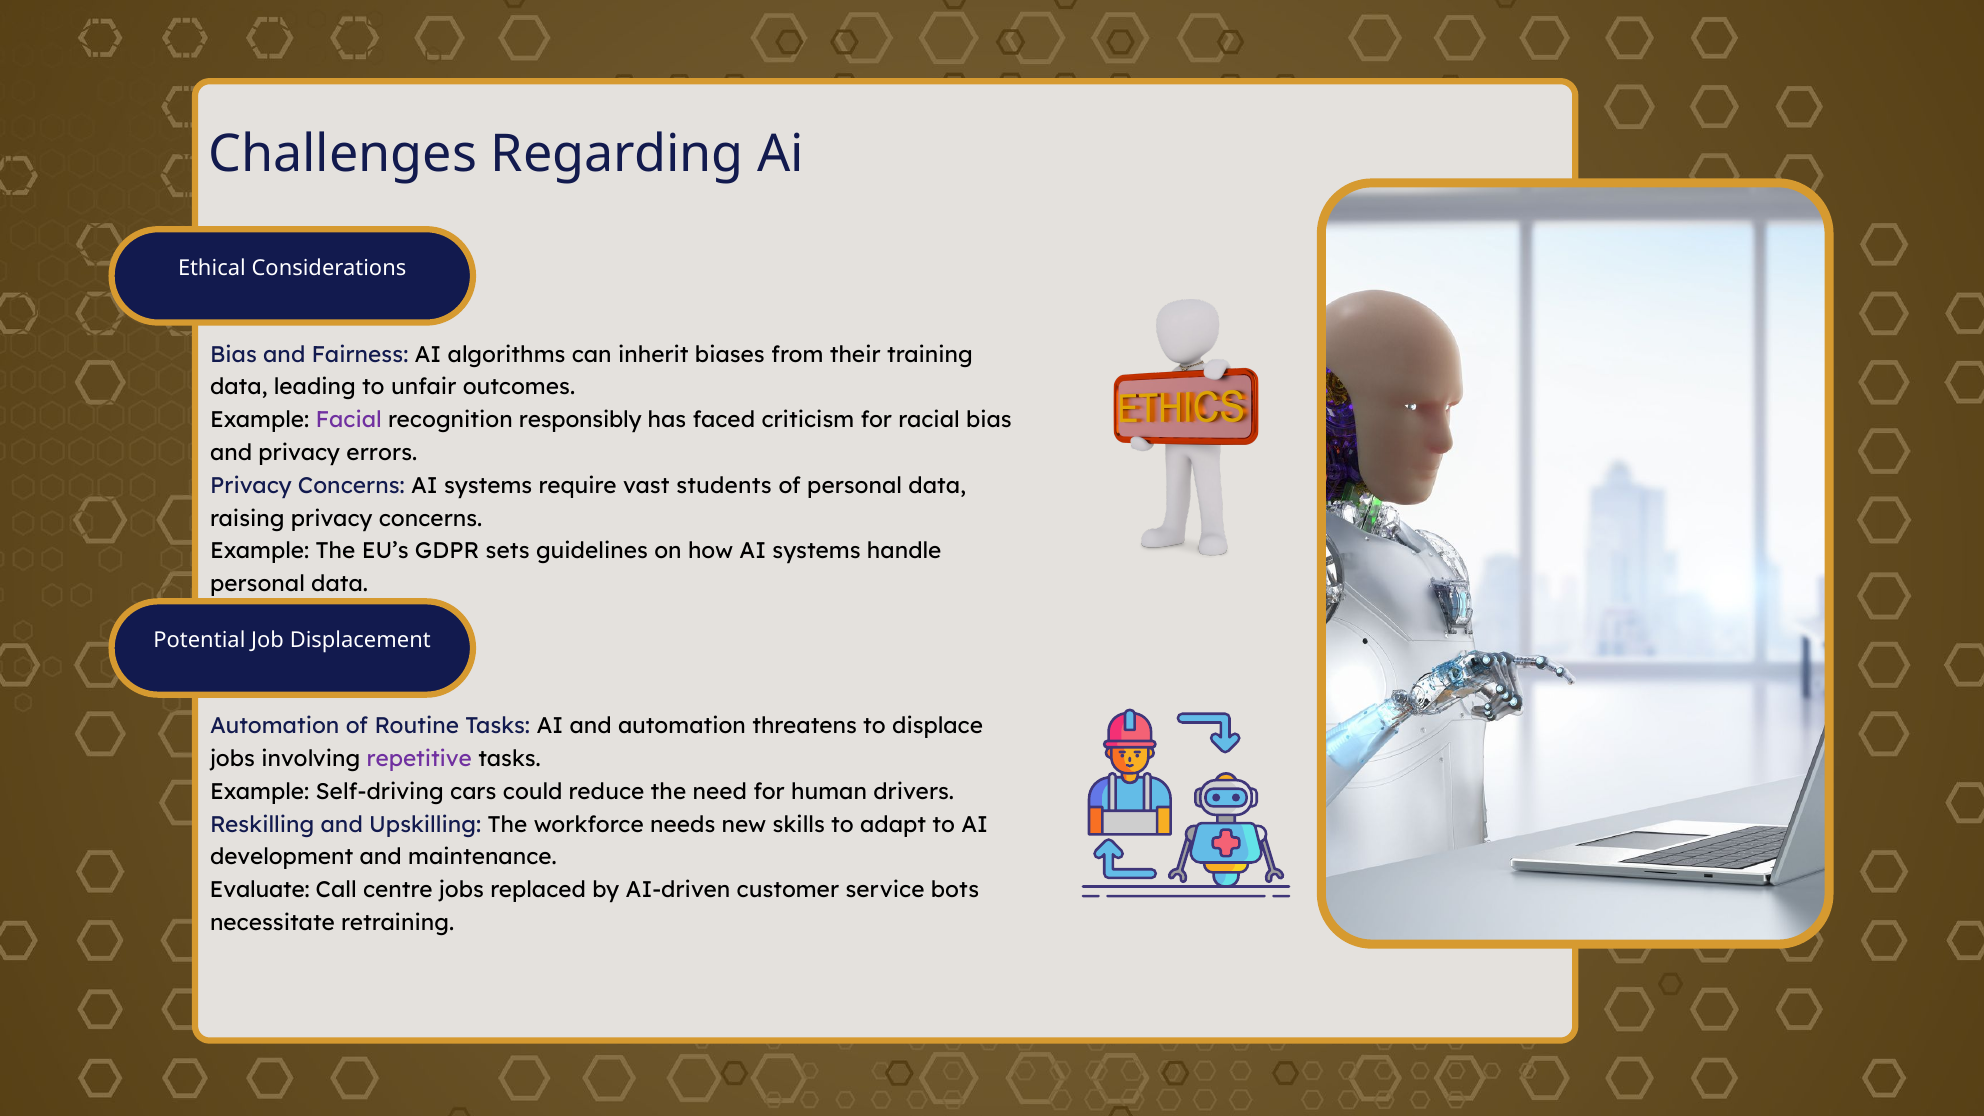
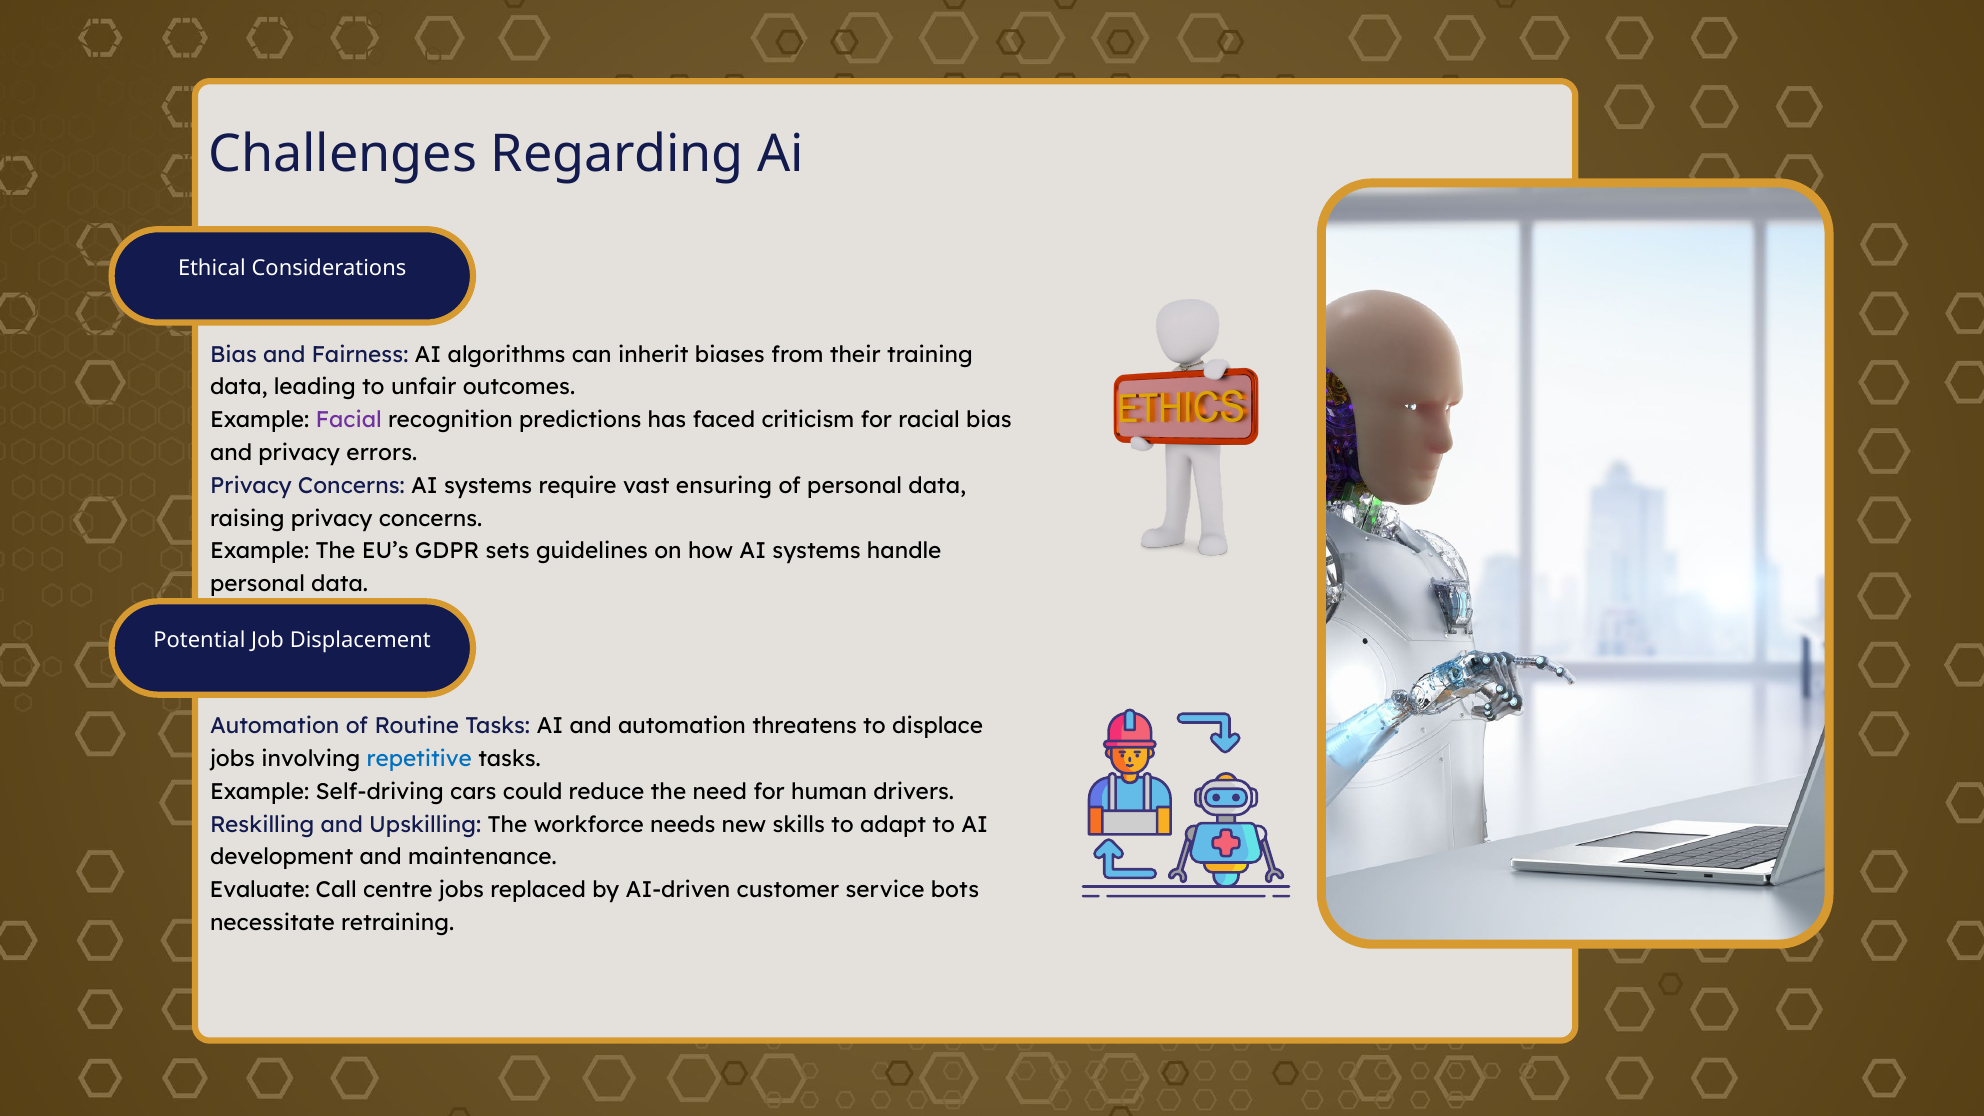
responsibly: responsibly -> predictions (580, 420)
students: students -> ensuring (724, 486)
repetitive colour: purple -> blue (419, 759)
